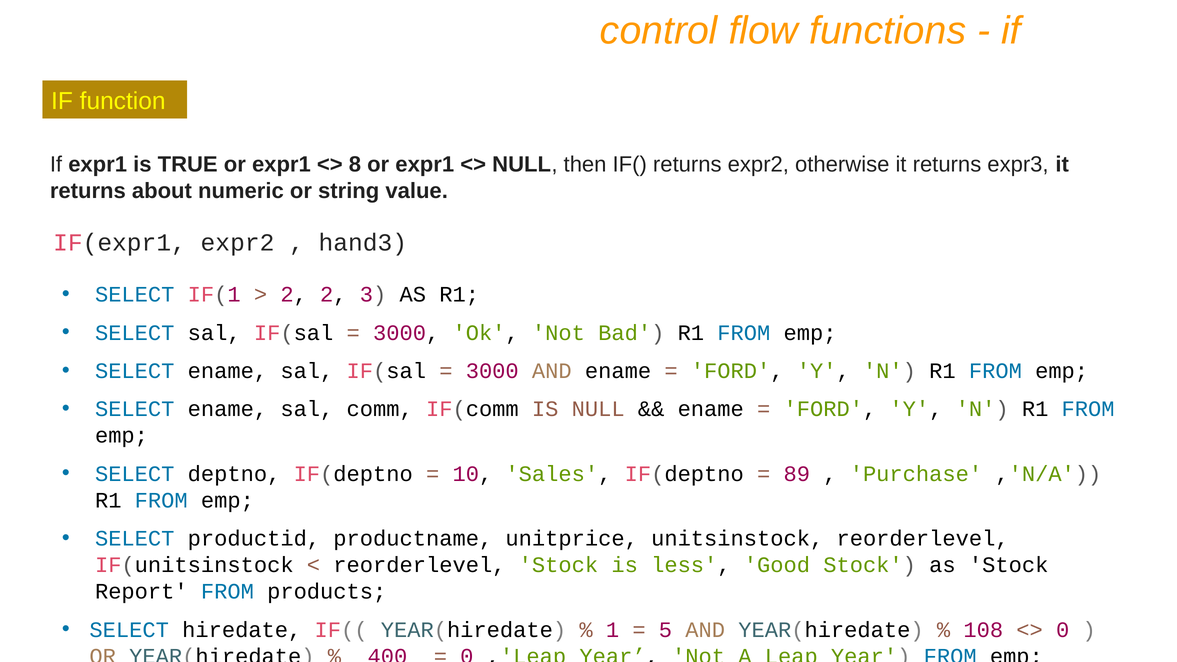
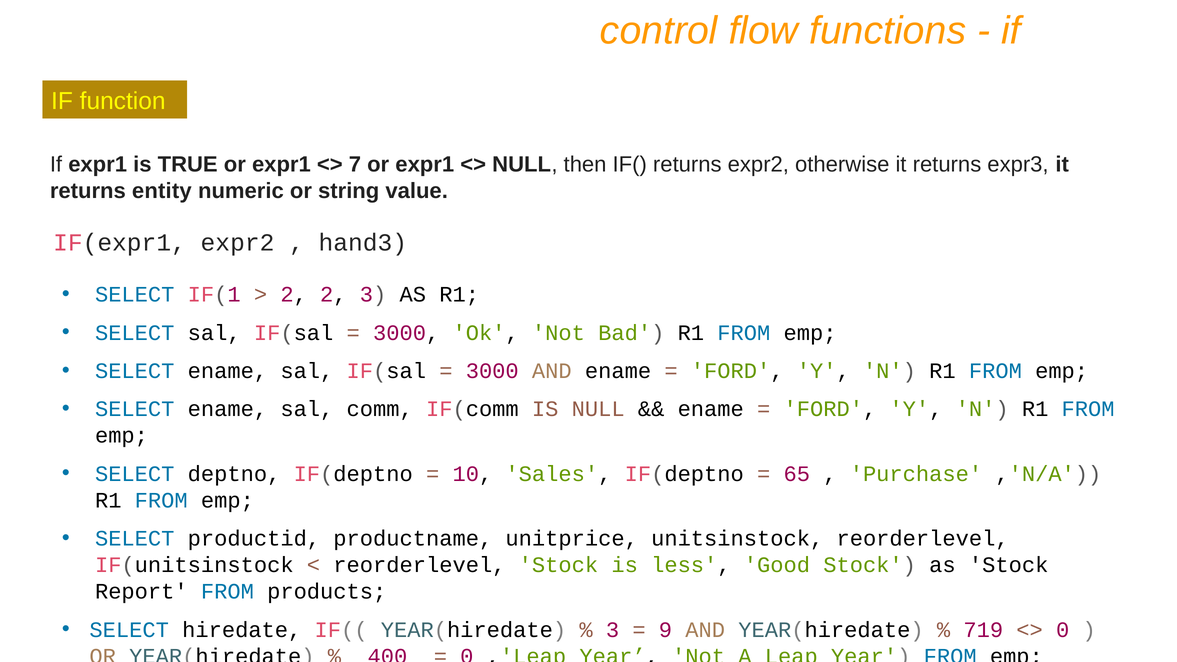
8: 8 -> 7 (355, 164)
about: about -> entity (162, 191)
89: 89 -> 65 (797, 474)
1: 1 -> 3 (613, 630)
5: 5 -> 9 (665, 630)
108: 108 -> 719 (983, 630)
